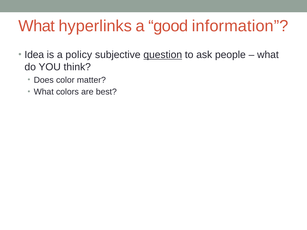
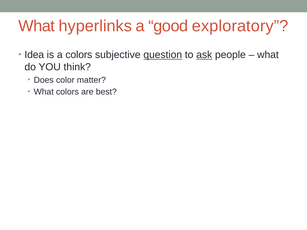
information: information -> exploratory (240, 26)
a policy: policy -> colors (79, 55)
ask underline: none -> present (204, 55)
